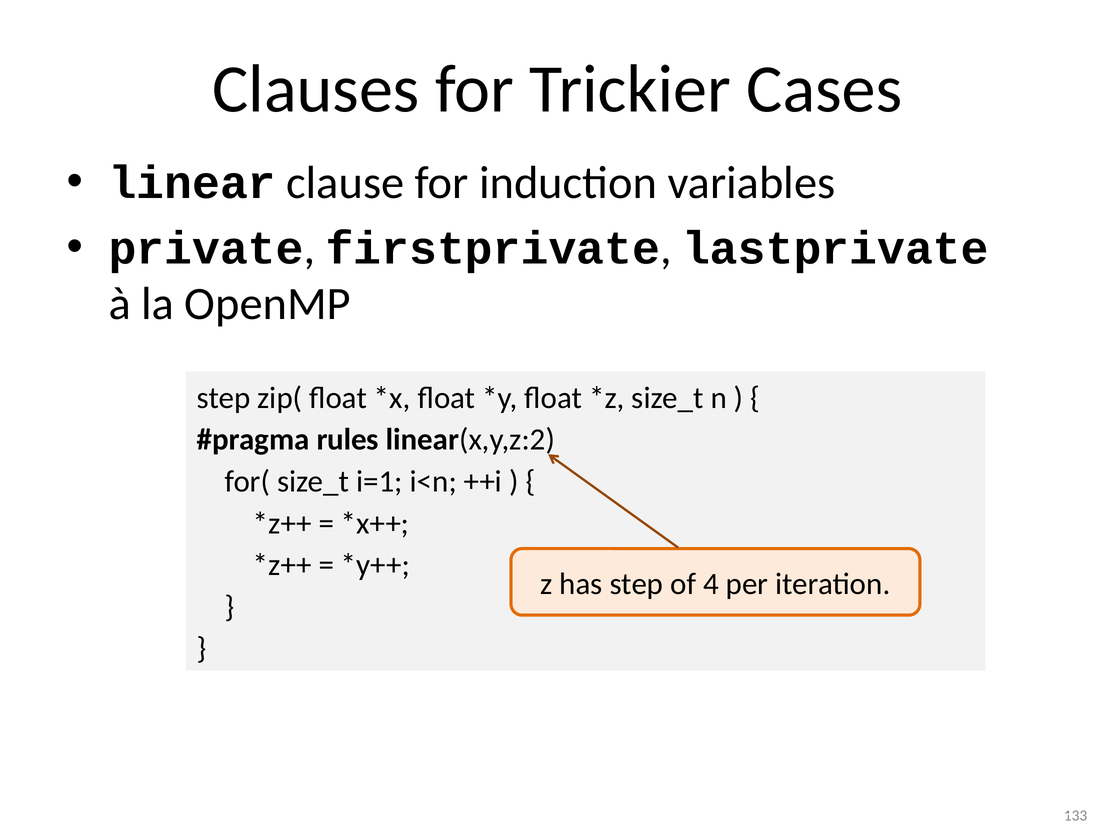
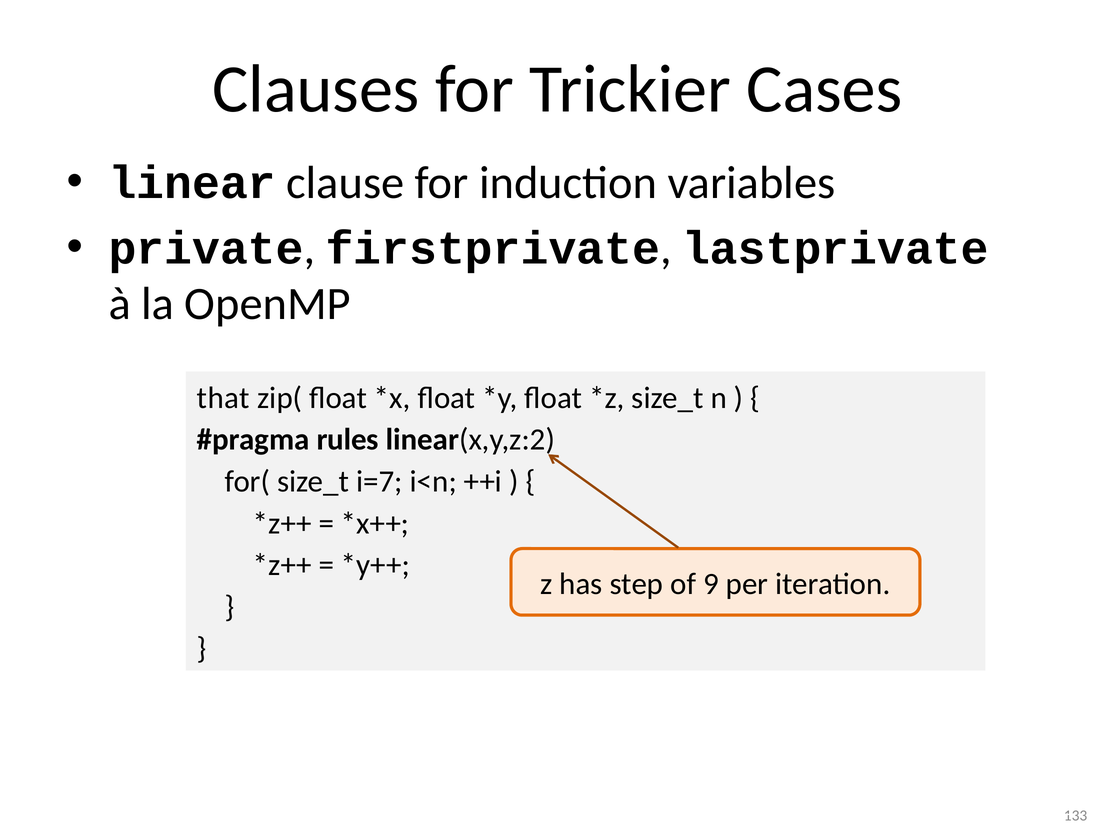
step: step -> that (223, 398)
i=1: i=1 -> i=7 (379, 482)
4: 4 -> 9 (711, 584)
